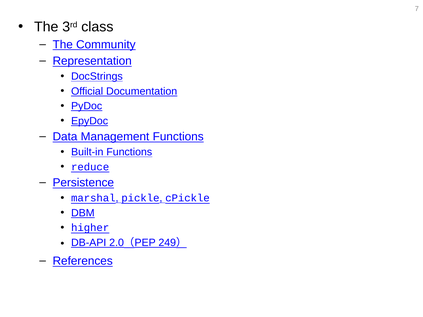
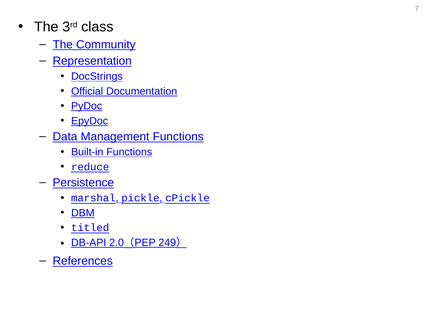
higher: higher -> titled (90, 228)
